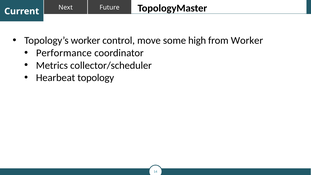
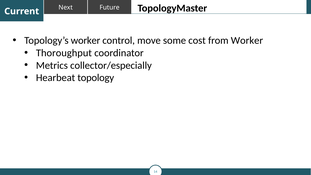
high: high -> cost (197, 40)
Performance: Performance -> Thoroughput (64, 53)
collector/scheduler: collector/scheduler -> collector/especially (111, 65)
